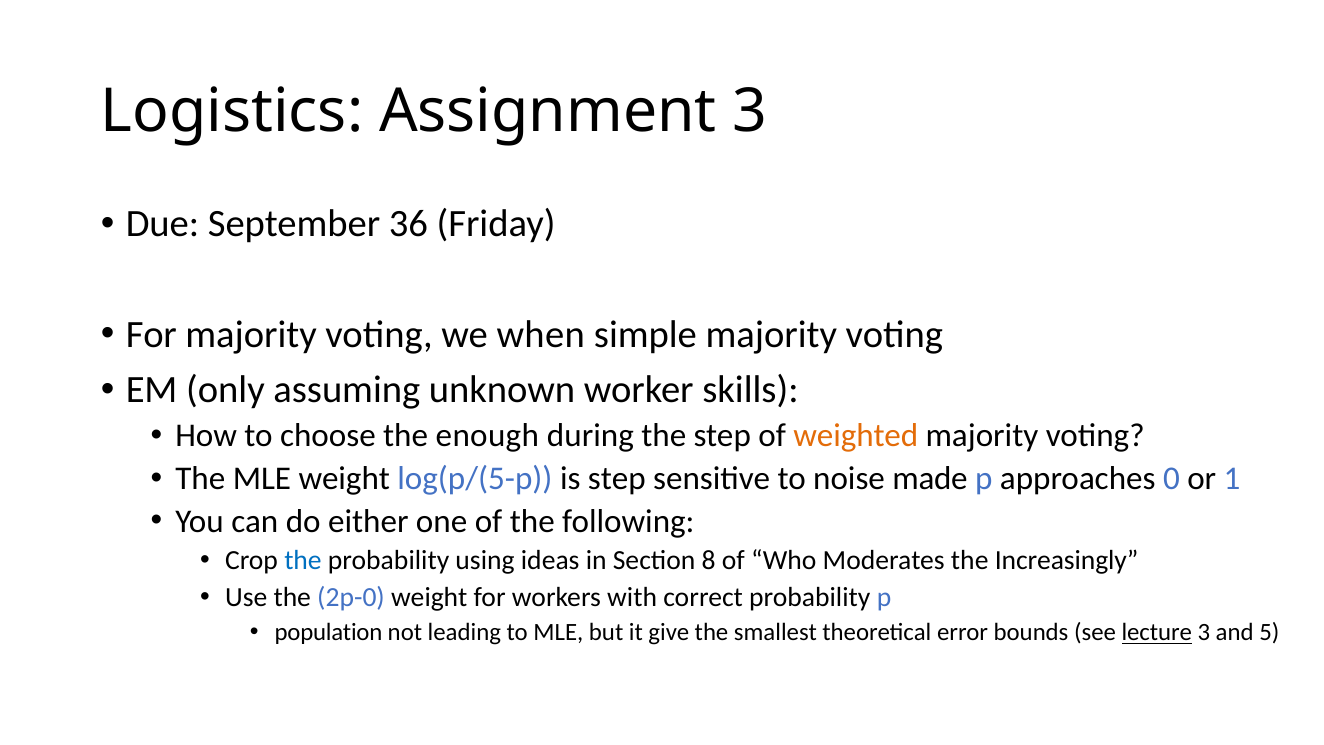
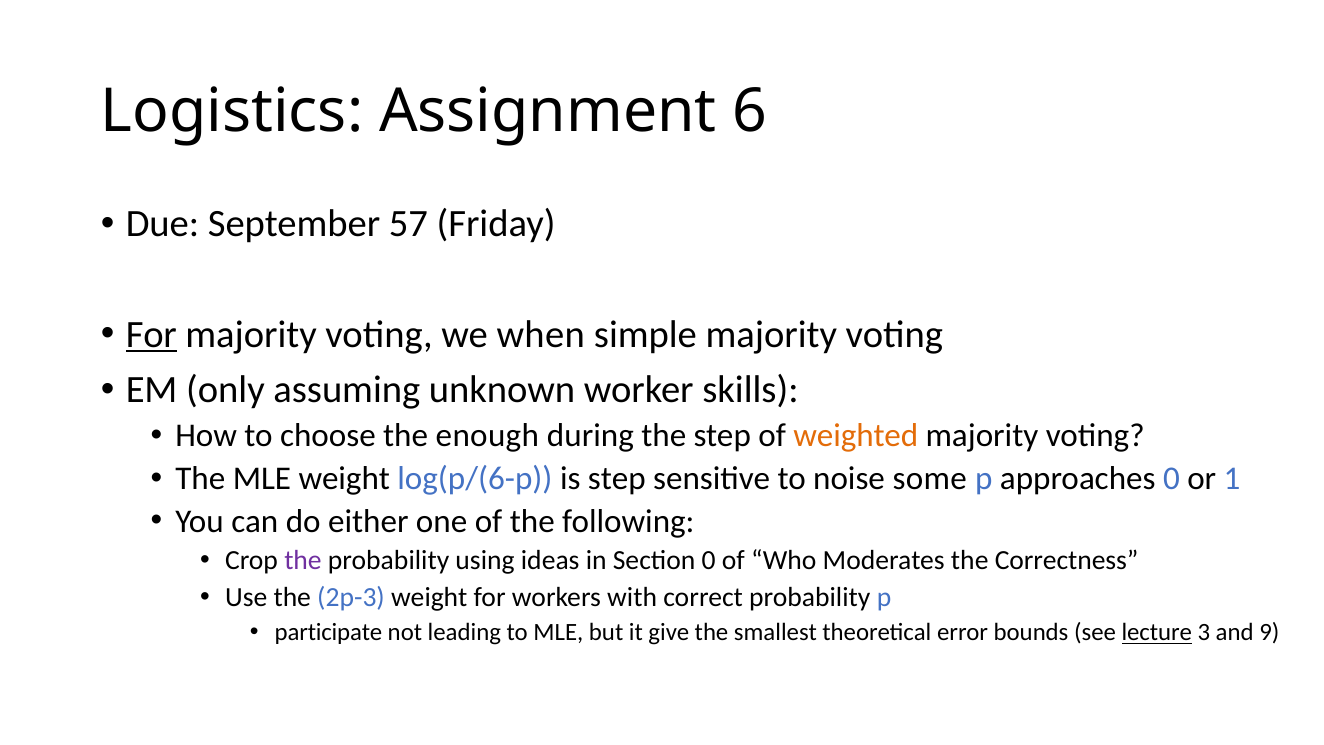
Assignment 3: 3 -> 6 (750, 111)
36: 36 -> 57 (408, 224)
For underline: none -> present (151, 335)
log(p/(5-p: log(p/(5-p -> log(p/(6-p (475, 478)
made: made -> some (930, 478)
the colour: blue -> purple (303, 561)
Section 8: 8 -> 0 (709, 561)
Increasingly: Increasingly -> Correctness (1067, 561)
2p-0: 2p-0 -> 2p-3 (351, 597)
population: population -> participate (328, 633)
5: 5 -> 9 (1269, 633)
